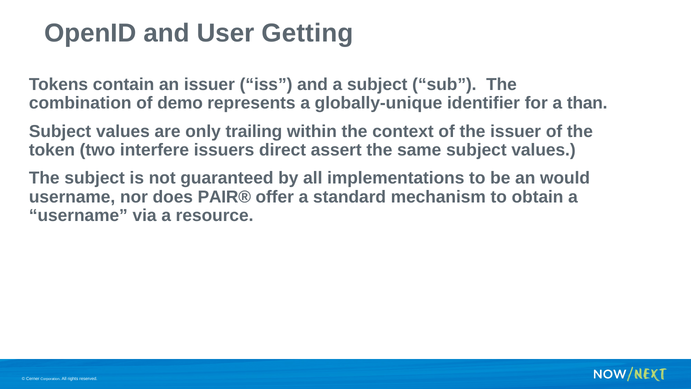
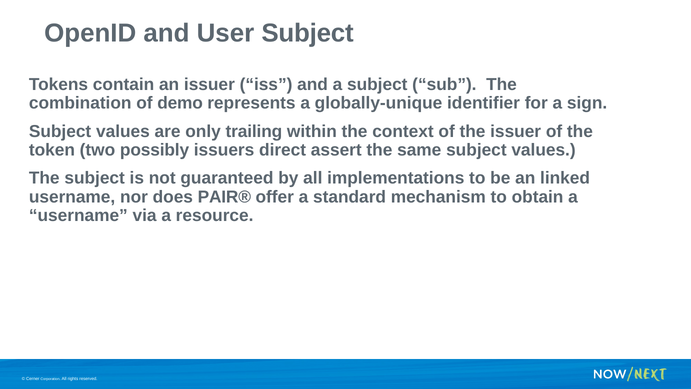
User Getting: Getting -> Subject (308, 33)
than: than -> sign (587, 103)
interfere: interfere -> possibly (155, 150)
would: would -> linked (565, 178)
